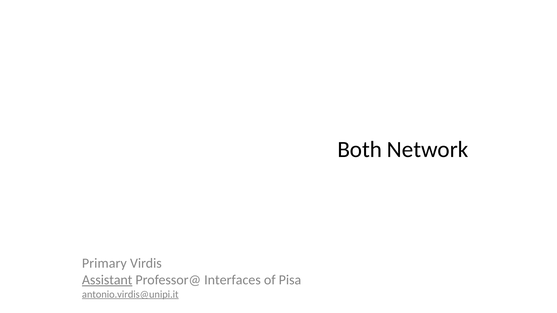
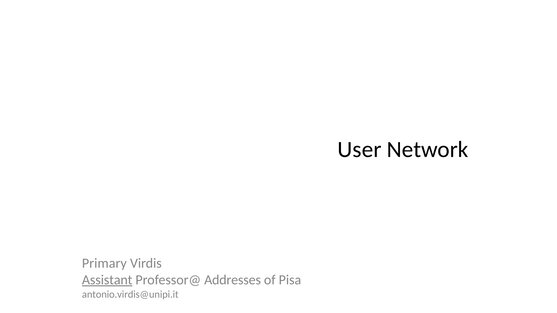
Both: Both -> User (360, 150)
Interfaces: Interfaces -> Addresses (233, 280)
antonio.virdis@unipi.it underline: present -> none (130, 295)
